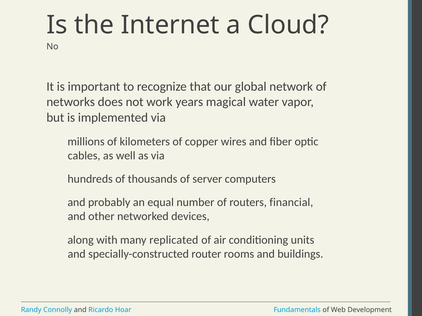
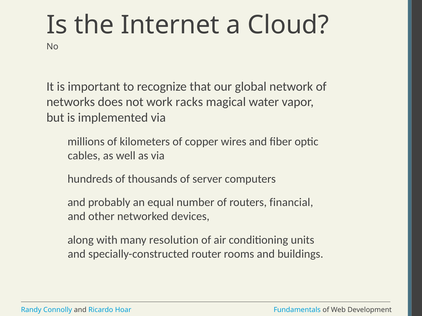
years: years -> racks (189, 102)
replicated: replicated -> resolution (174, 240)
